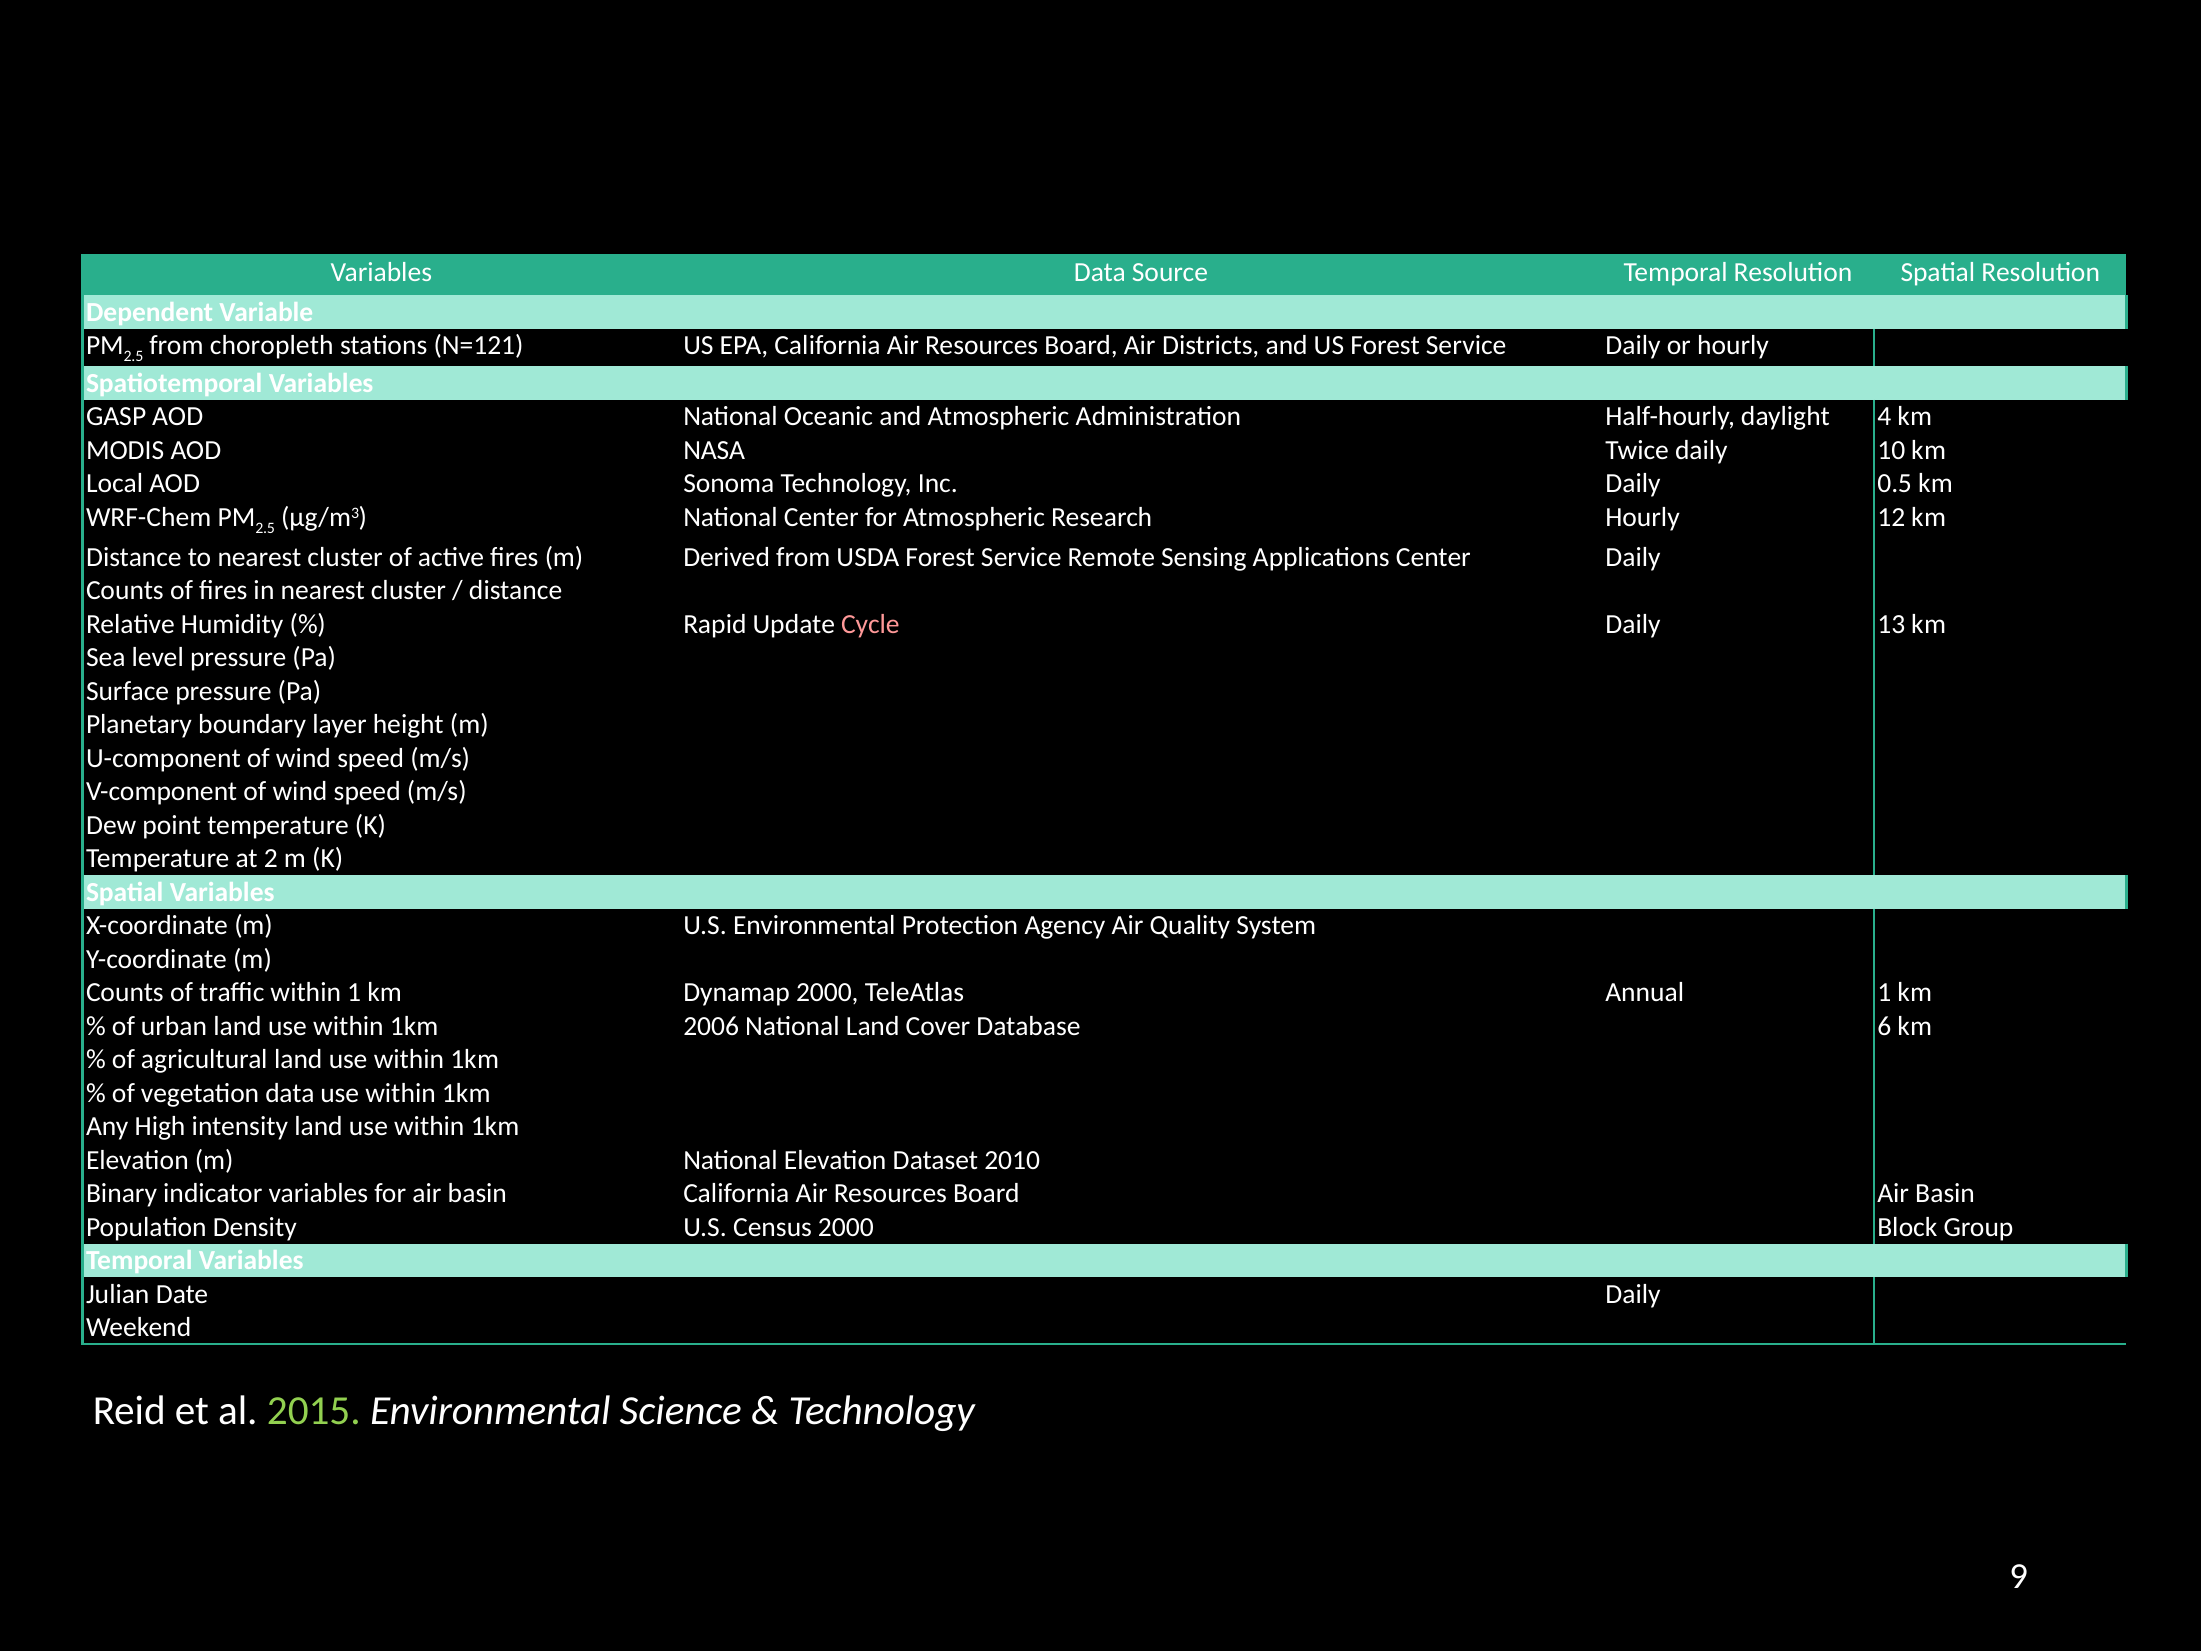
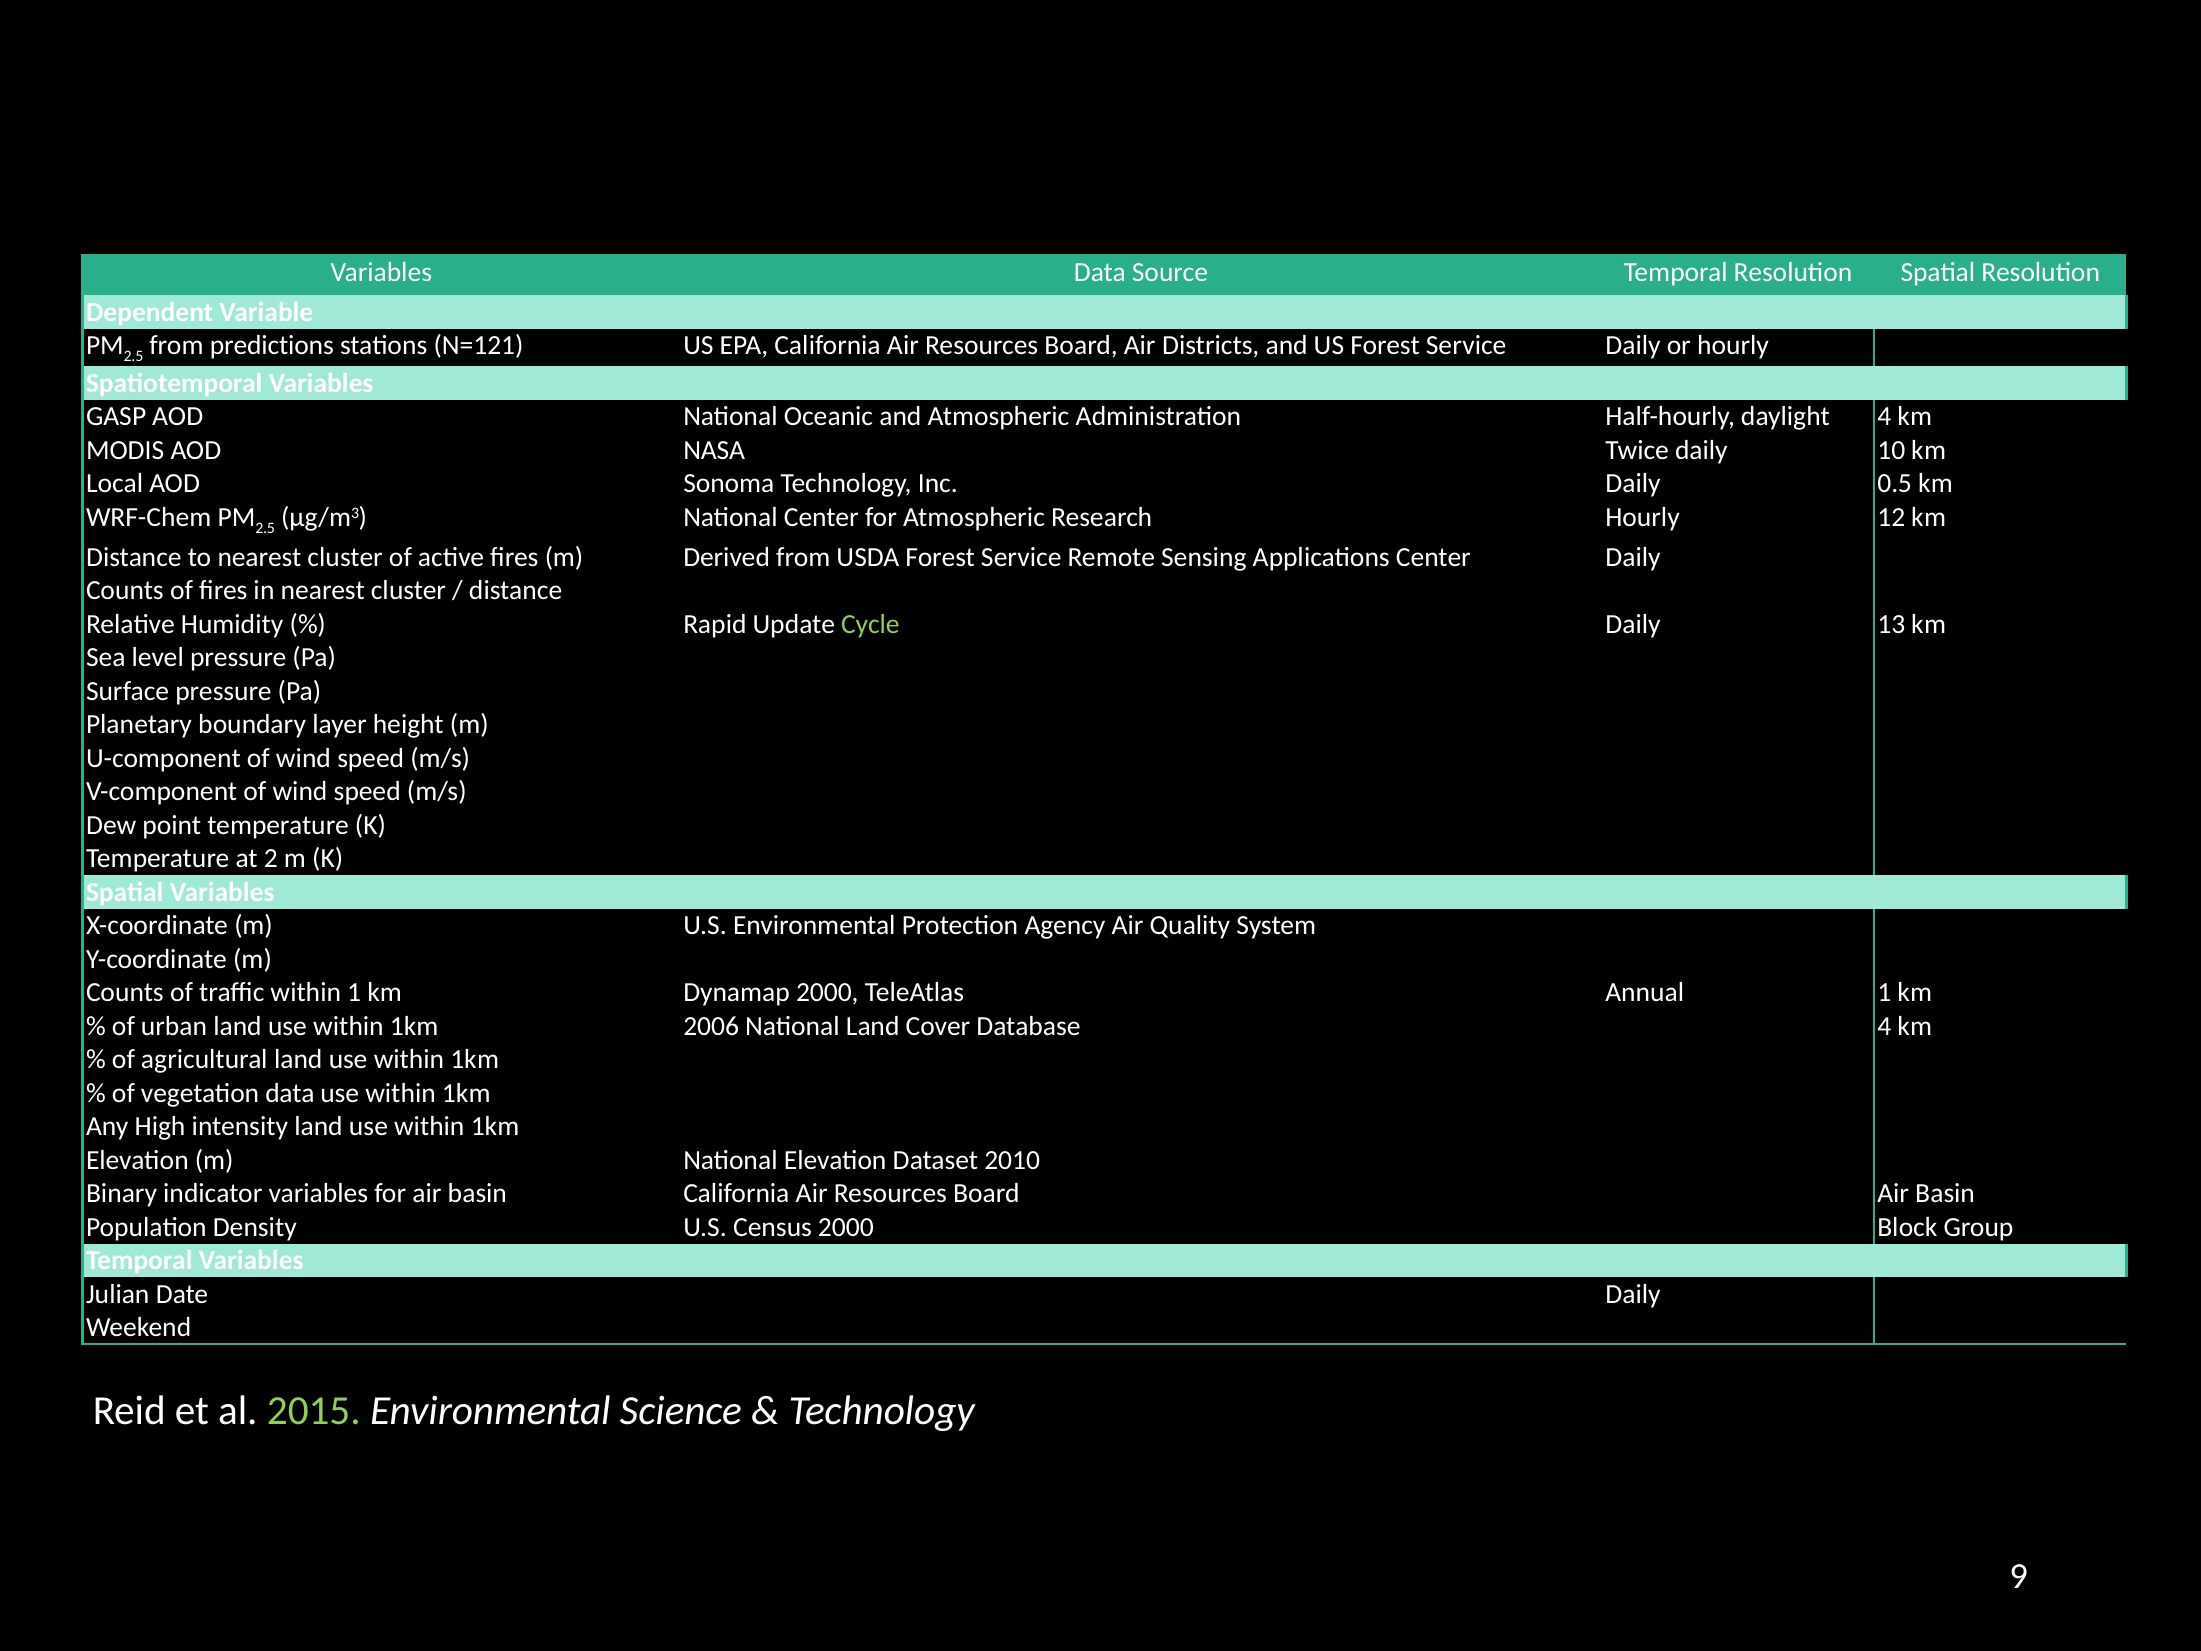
choropleth: choropleth -> predictions (272, 346)
Cycle colour: pink -> light green (870, 624)
Database 6: 6 -> 4 (1884, 1026)
